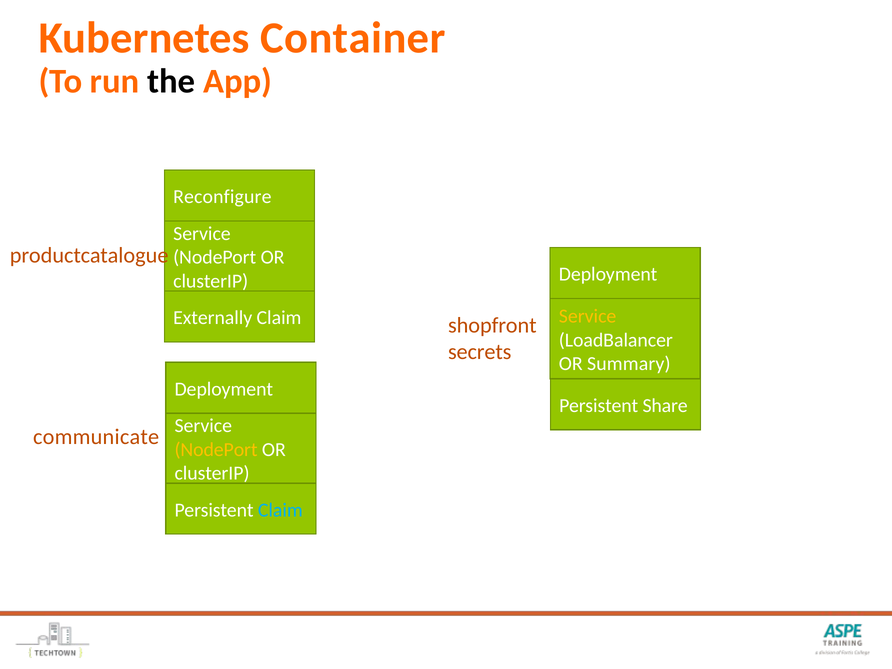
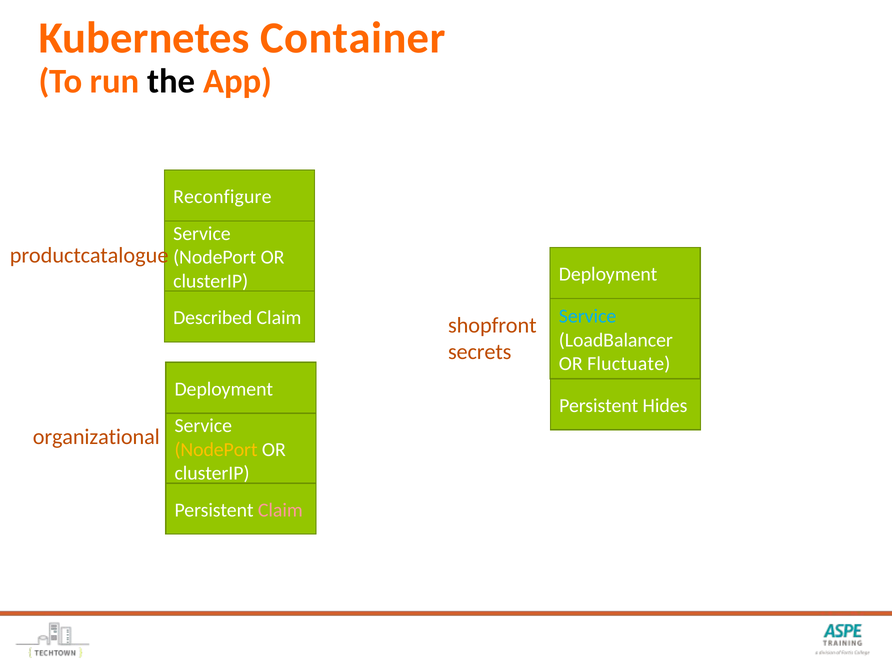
Service colour: yellow -> light blue (588, 316)
Externally: Externally -> Described (213, 318)
Summary: Summary -> Fluctuate (629, 364)
Share: Share -> Hides (665, 406)
communicate: communicate -> organizational (96, 437)
Claim colour: light blue -> pink (280, 510)
